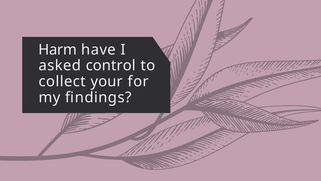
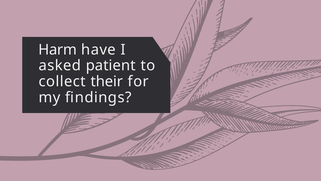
control: control -> patient (111, 65)
your: your -> their (107, 81)
